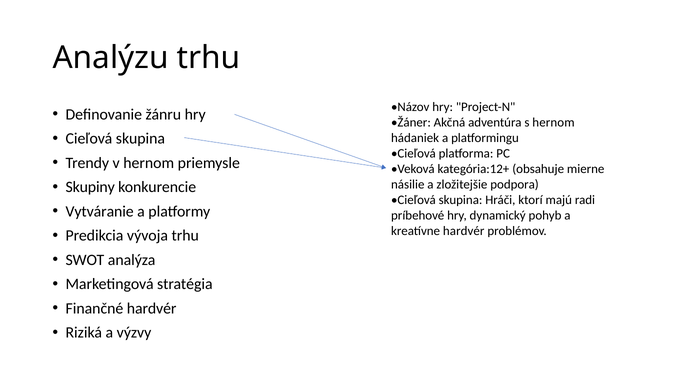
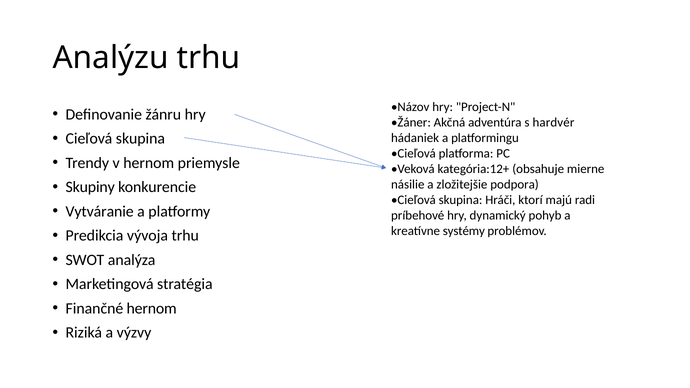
s hernom: hernom -> hardvér (553, 122)
kreatívne hardvér: hardvér -> systémy (464, 231)
Finančné hardvér: hardvér -> hernom (152, 308)
